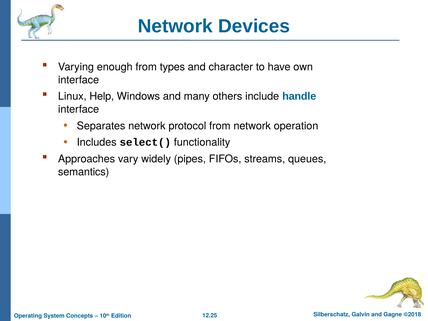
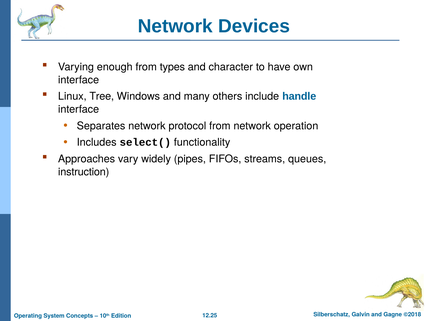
Help: Help -> Tree (102, 96)
semantics: semantics -> instruction (84, 172)
